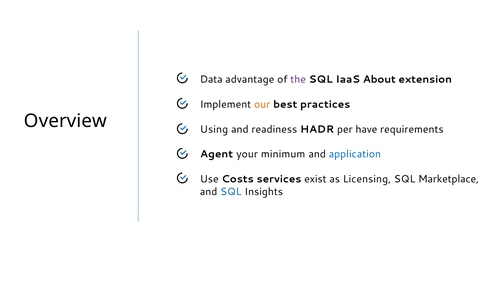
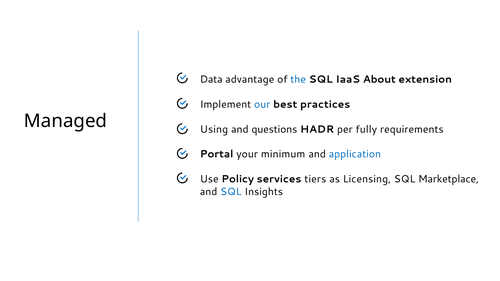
the colour: purple -> blue (298, 79)
our colour: orange -> blue (262, 104)
Overview: Overview -> Managed (66, 121)
readiness: readiness -> questions (274, 129)
have: have -> fully (366, 129)
Agent: Agent -> Portal (217, 154)
Costs: Costs -> Policy (238, 179)
exist: exist -> tiers (315, 179)
